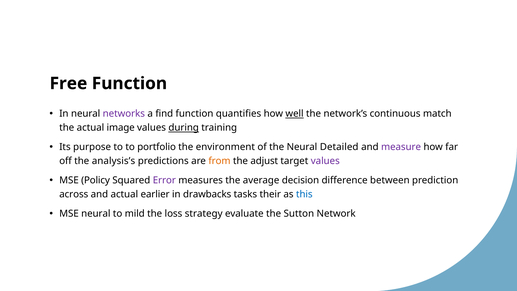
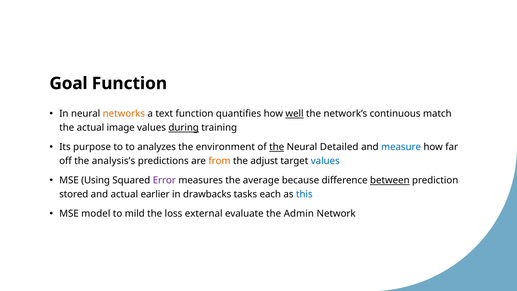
Free: Free -> Goal (69, 83)
networks colour: purple -> orange (124, 114)
find: find -> text (164, 114)
portfolio: portfolio -> analyzes (157, 147)
the underline: none -> present (277, 147)
measure colour: purple -> blue (401, 147)
values colour: purple -> blue (325, 161)
Policy: Policy -> Using (96, 180)
decision: decision -> because (300, 180)
between underline: none -> present (390, 180)
across: across -> stored (74, 194)
their: their -> each (270, 194)
MSE neural: neural -> model (96, 214)
strategy: strategy -> external (204, 214)
Sutton: Sutton -> Admin (299, 214)
